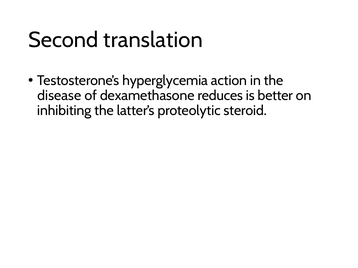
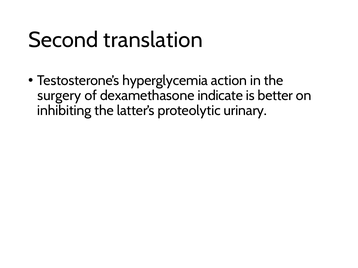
disease: disease -> surgery (59, 96)
reduces: reduces -> indicate (220, 96)
steroid: steroid -> urinary (245, 111)
